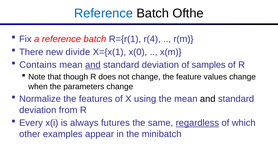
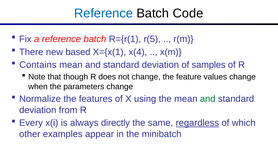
Ofthe: Ofthe -> Code (188, 13)
r(4: r(4 -> r(5 (152, 39)
divide: divide -> based (78, 52)
x(0: x(0 -> x(4 (138, 52)
and underline: present -> none (93, 65)
and colour: black -> green (208, 99)
futures: futures -> directly (115, 123)
